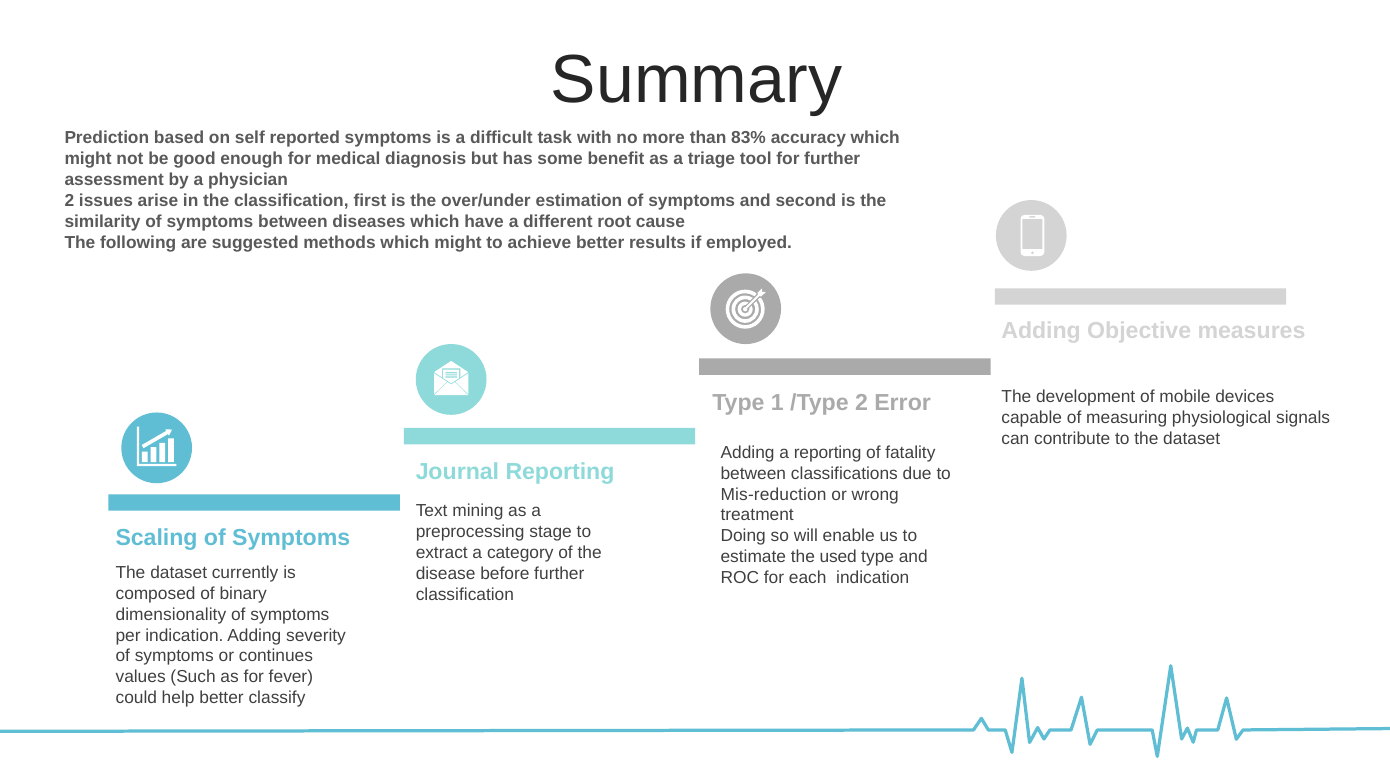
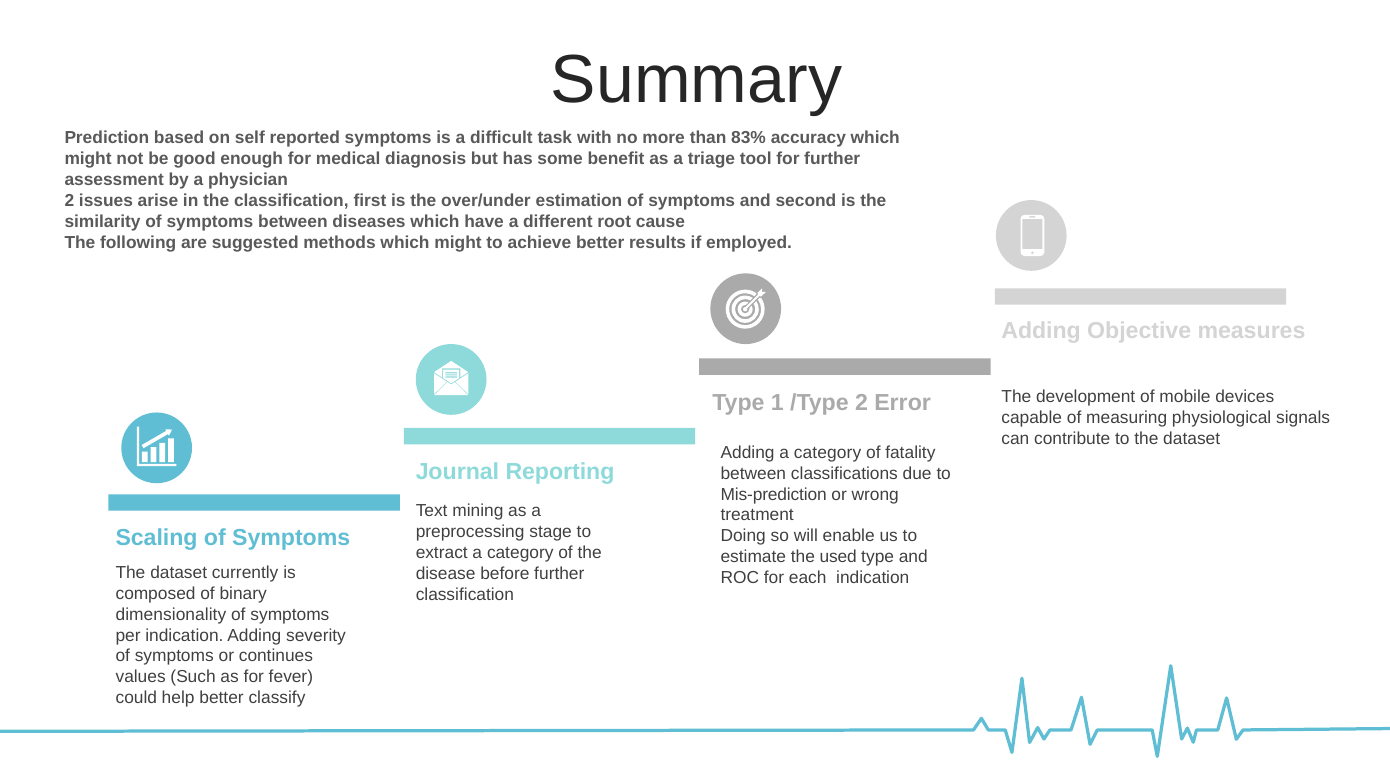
Adding a reporting: reporting -> category (827, 453)
Mis-reduction: Mis-reduction -> Mis-prediction (774, 494)
